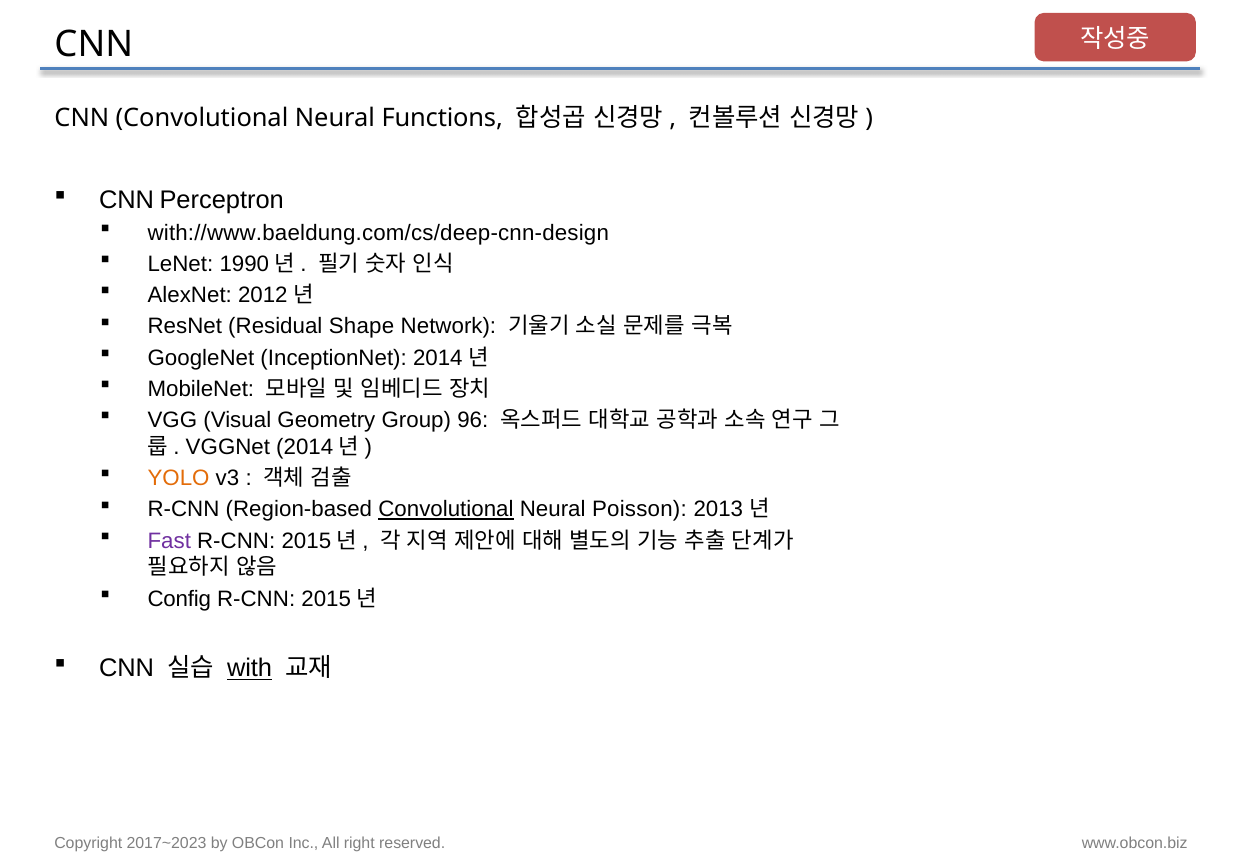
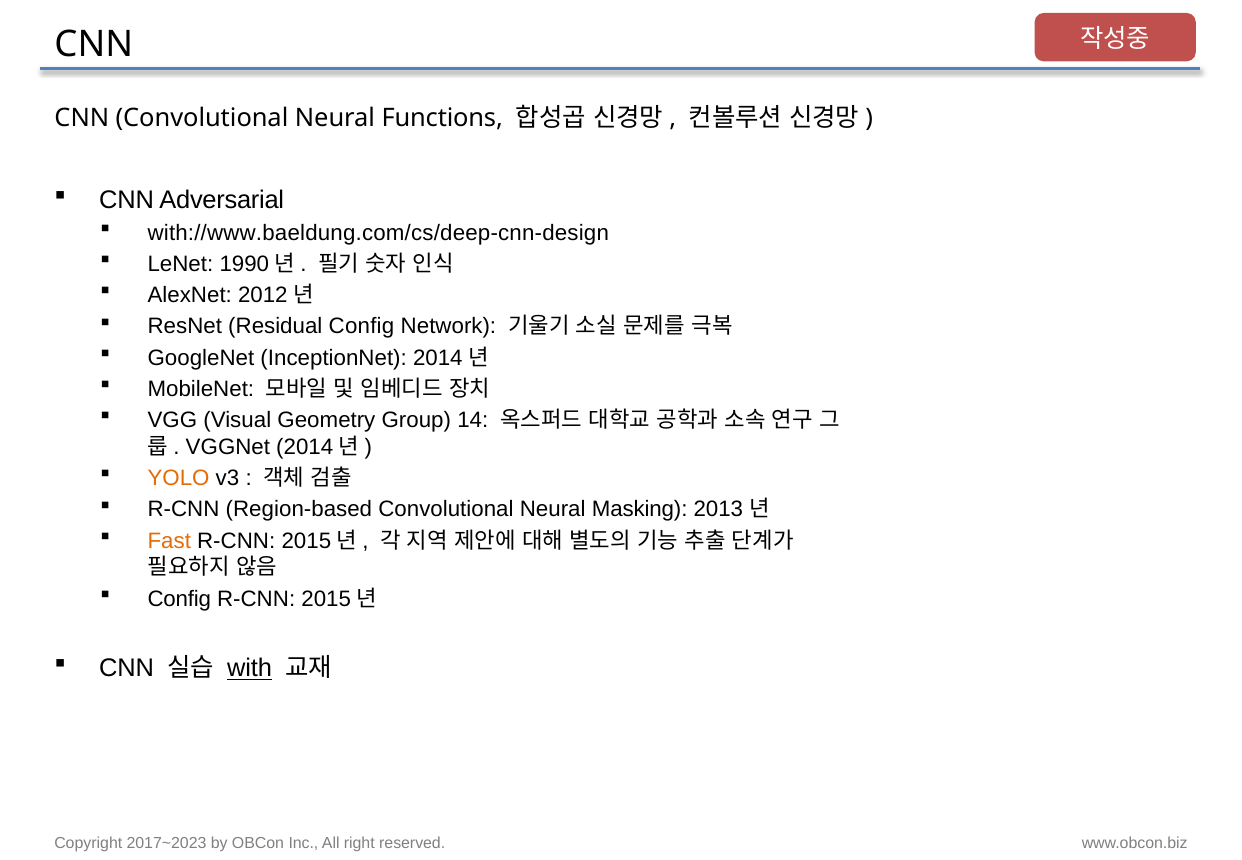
Perceptron: Perceptron -> Adversarial (222, 200)
Residual Shape: Shape -> Config (361, 326)
96: 96 -> 14 (473, 420)
Convolutional underline: present -> none (446, 509)
Poisson: Poisson -> Masking (640, 509)
Fast colour: purple -> orange (169, 541)
